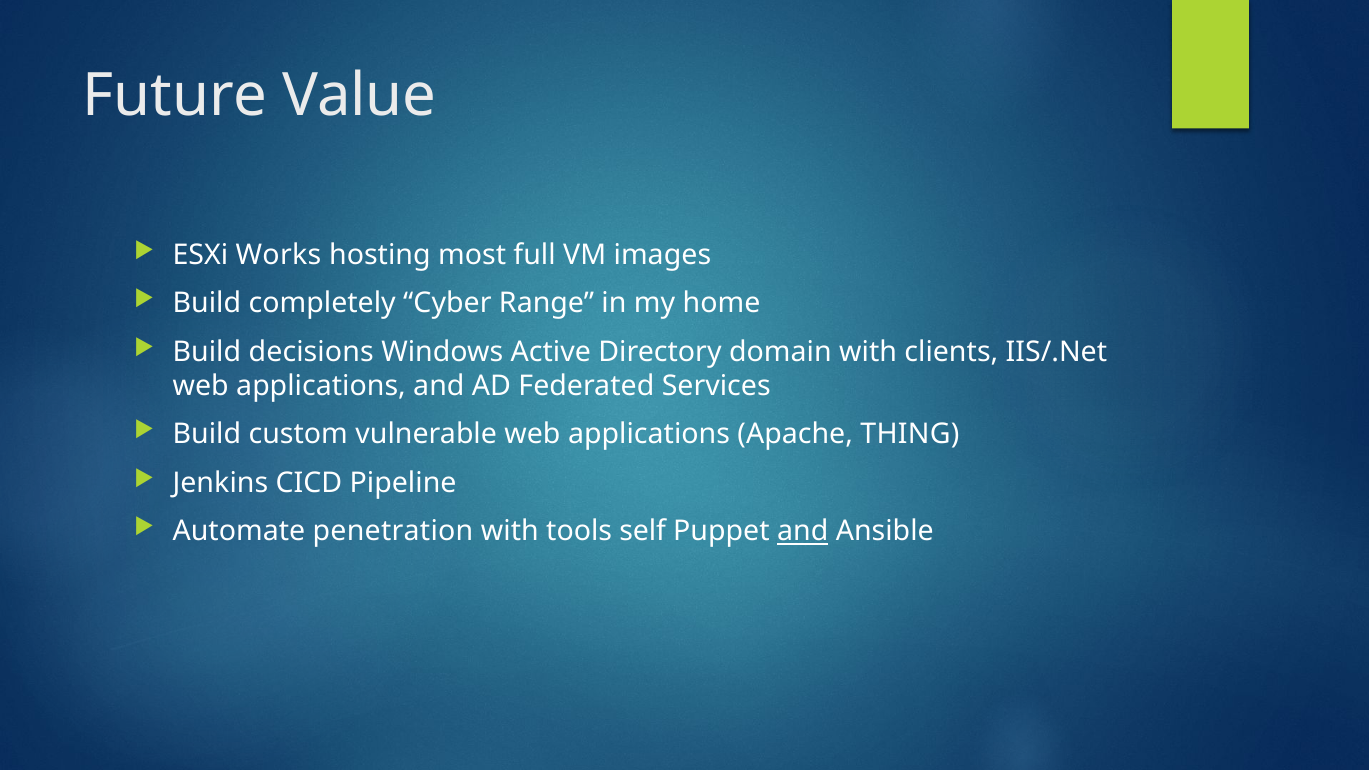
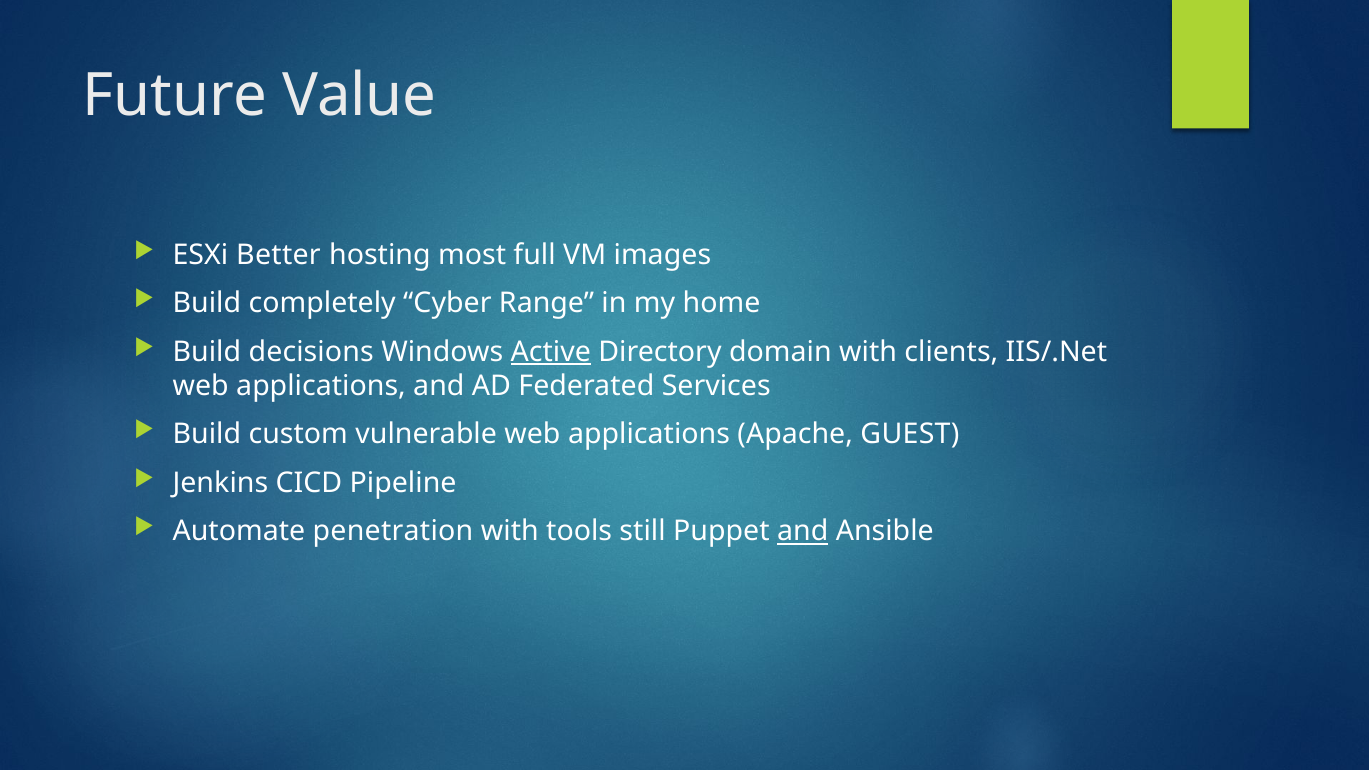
Works: Works -> Better (278, 255)
Active underline: none -> present (551, 352)
THING: THING -> GUEST (910, 435)
self: self -> still (643, 532)
